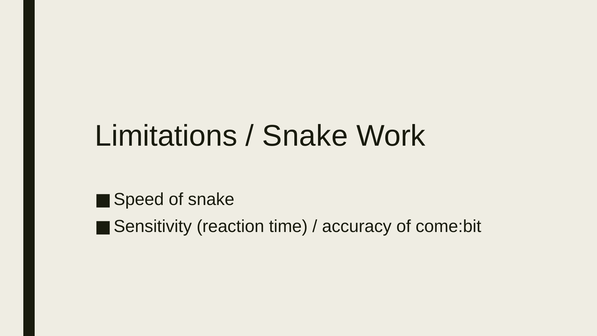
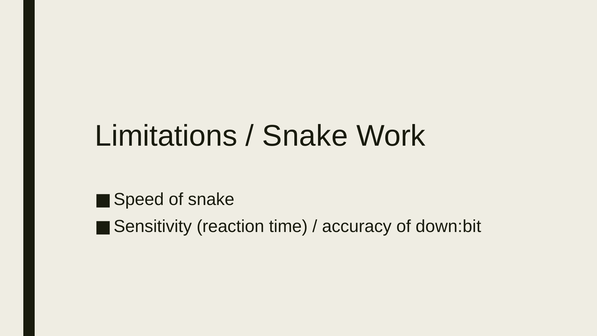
come:bit: come:bit -> down:bit (448, 226)
